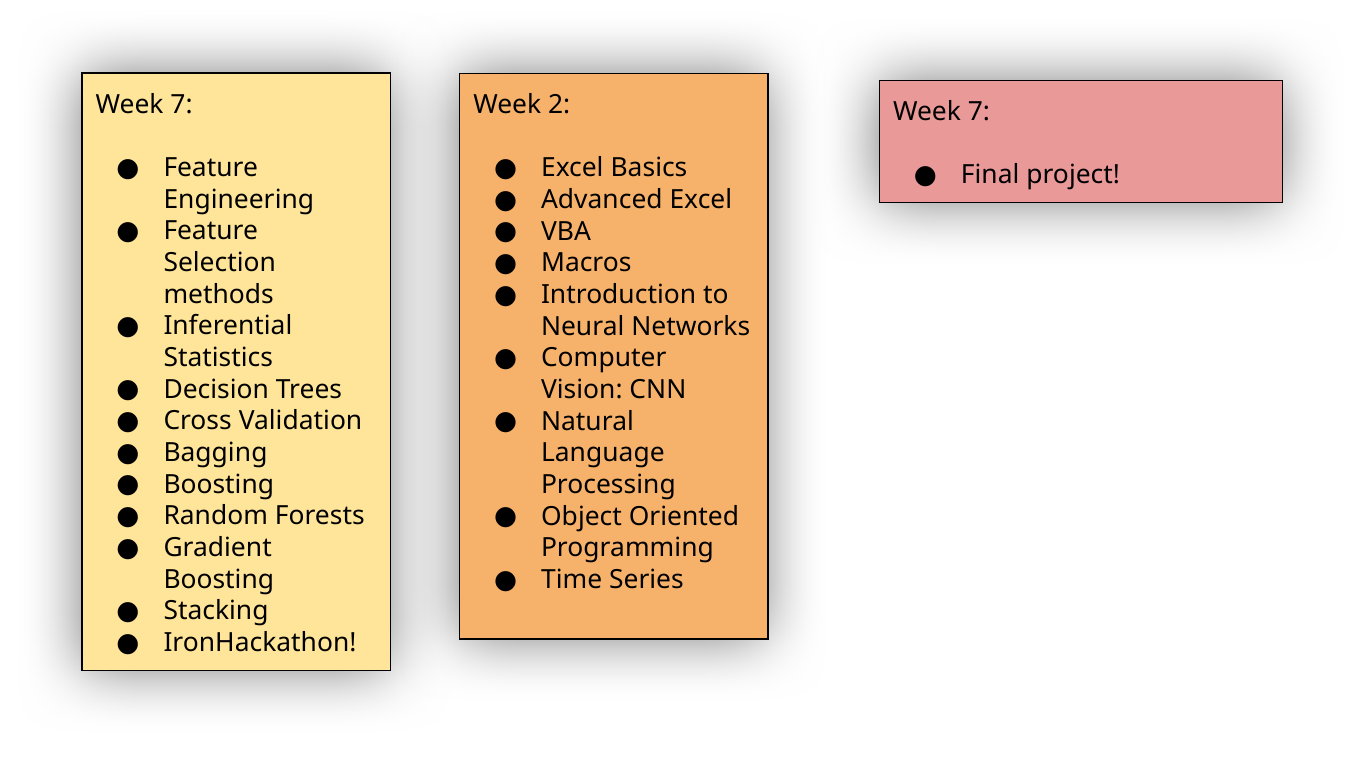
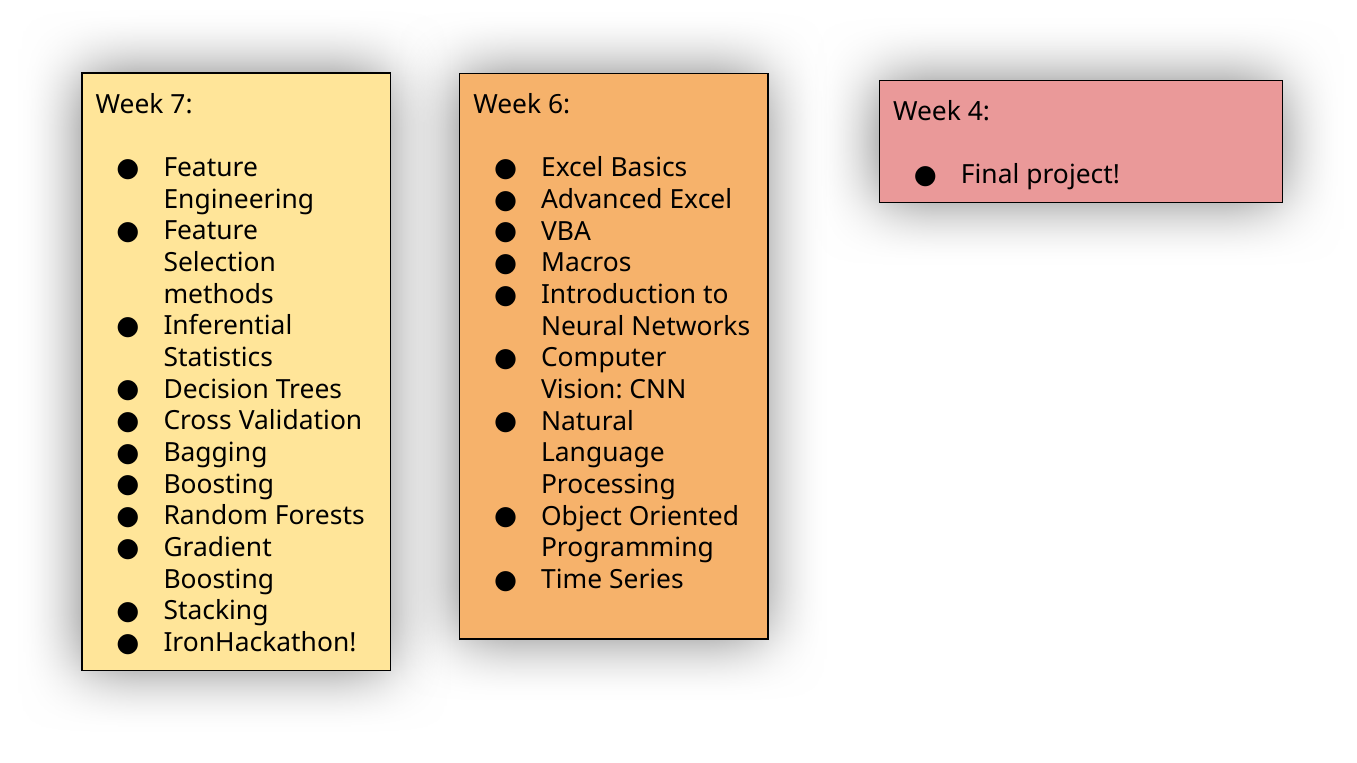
2: 2 -> 6 (559, 105)
7: 7 -> 4 (979, 112)
